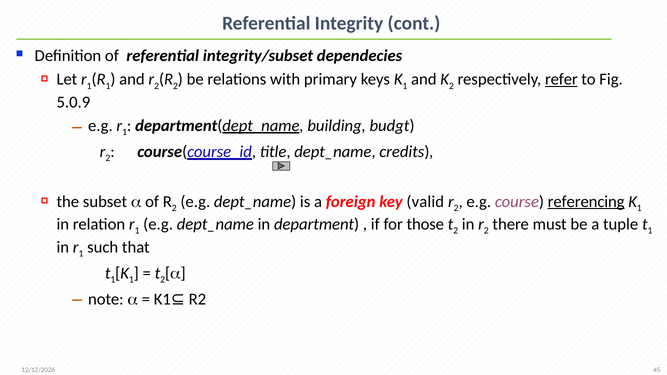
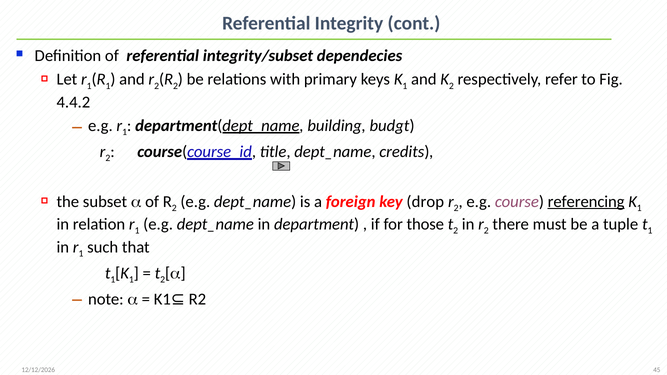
refer underline: present -> none (561, 79)
5.0.9: 5.0.9 -> 4.4.2 (73, 102)
valid: valid -> drop (425, 202)
